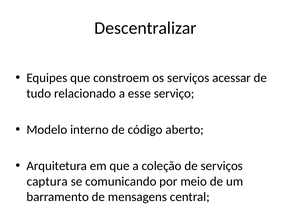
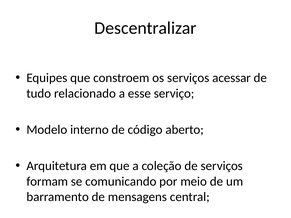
captura: captura -> formam (47, 182)
